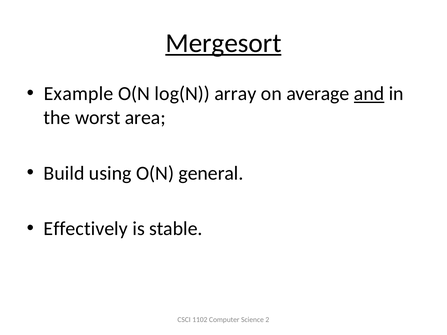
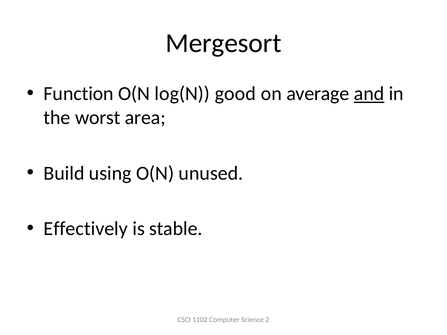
Mergesort underline: present -> none (223, 43)
Example: Example -> Function (79, 94)
array: array -> good (235, 94)
general: general -> unused (211, 173)
